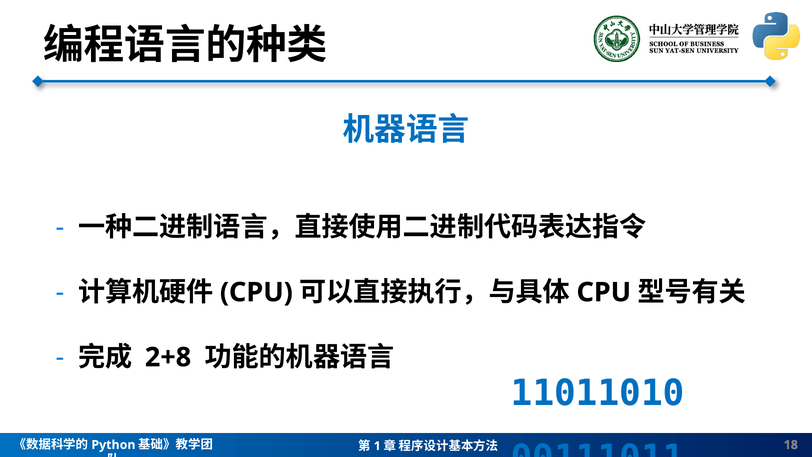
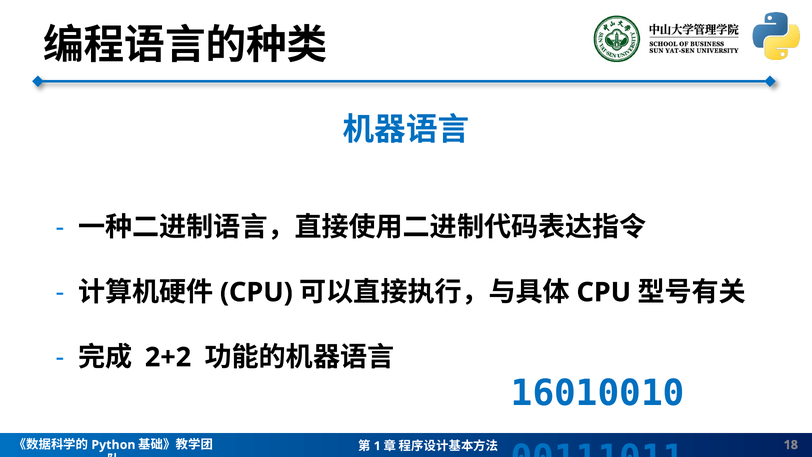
2+8: 2+8 -> 2+2 (168, 357)
11011010: 11011010 -> 16010010 (598, 393)
